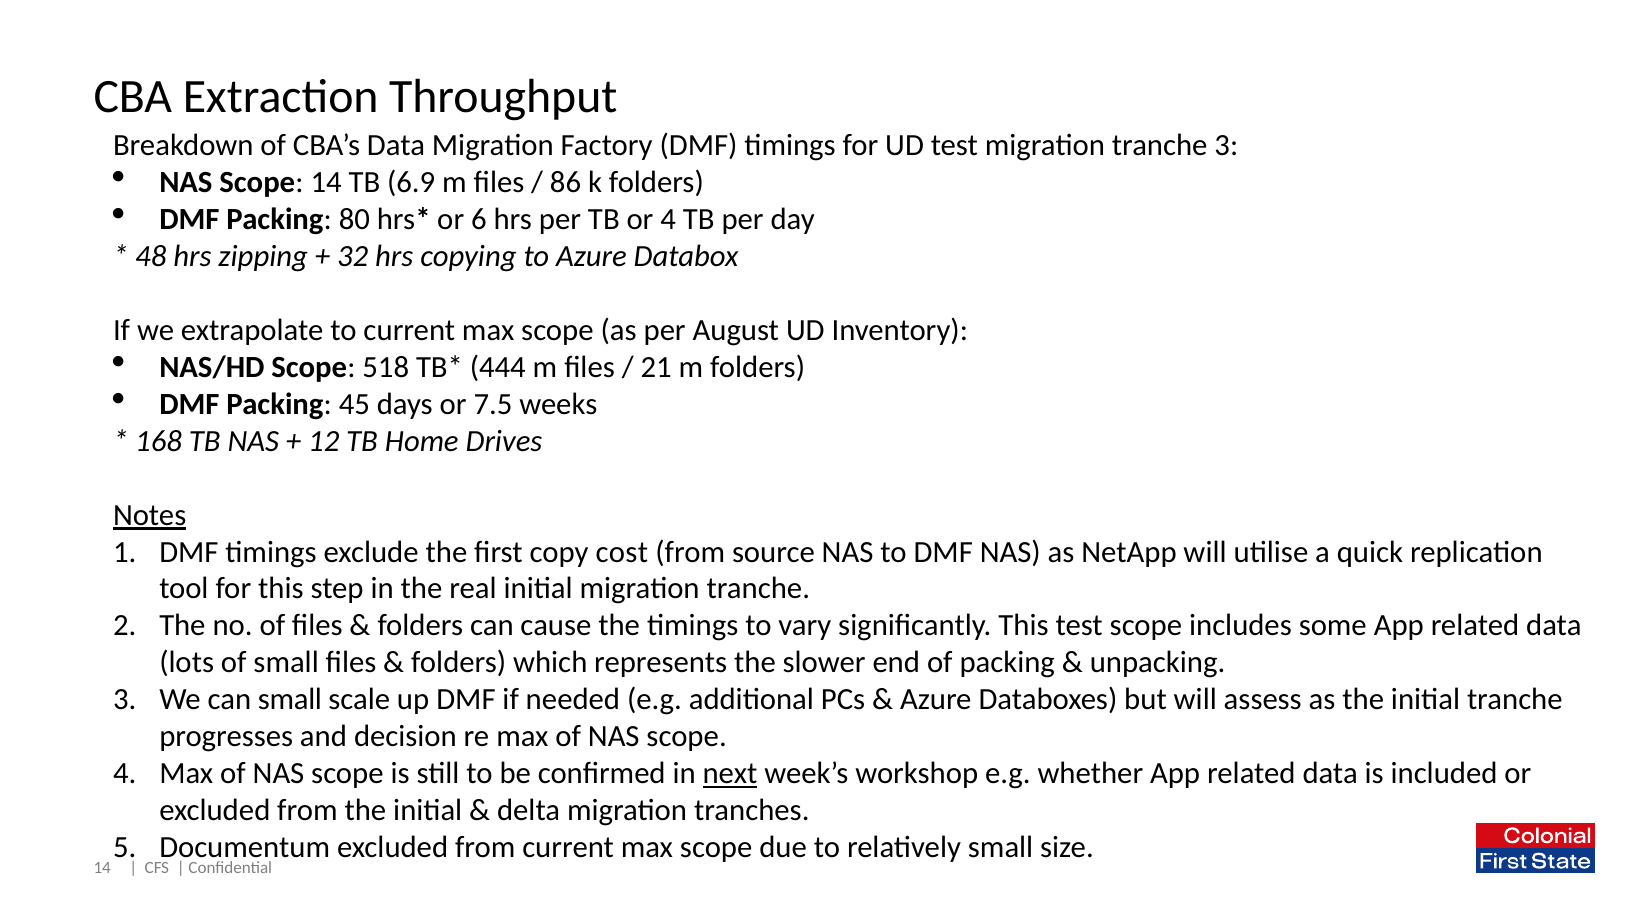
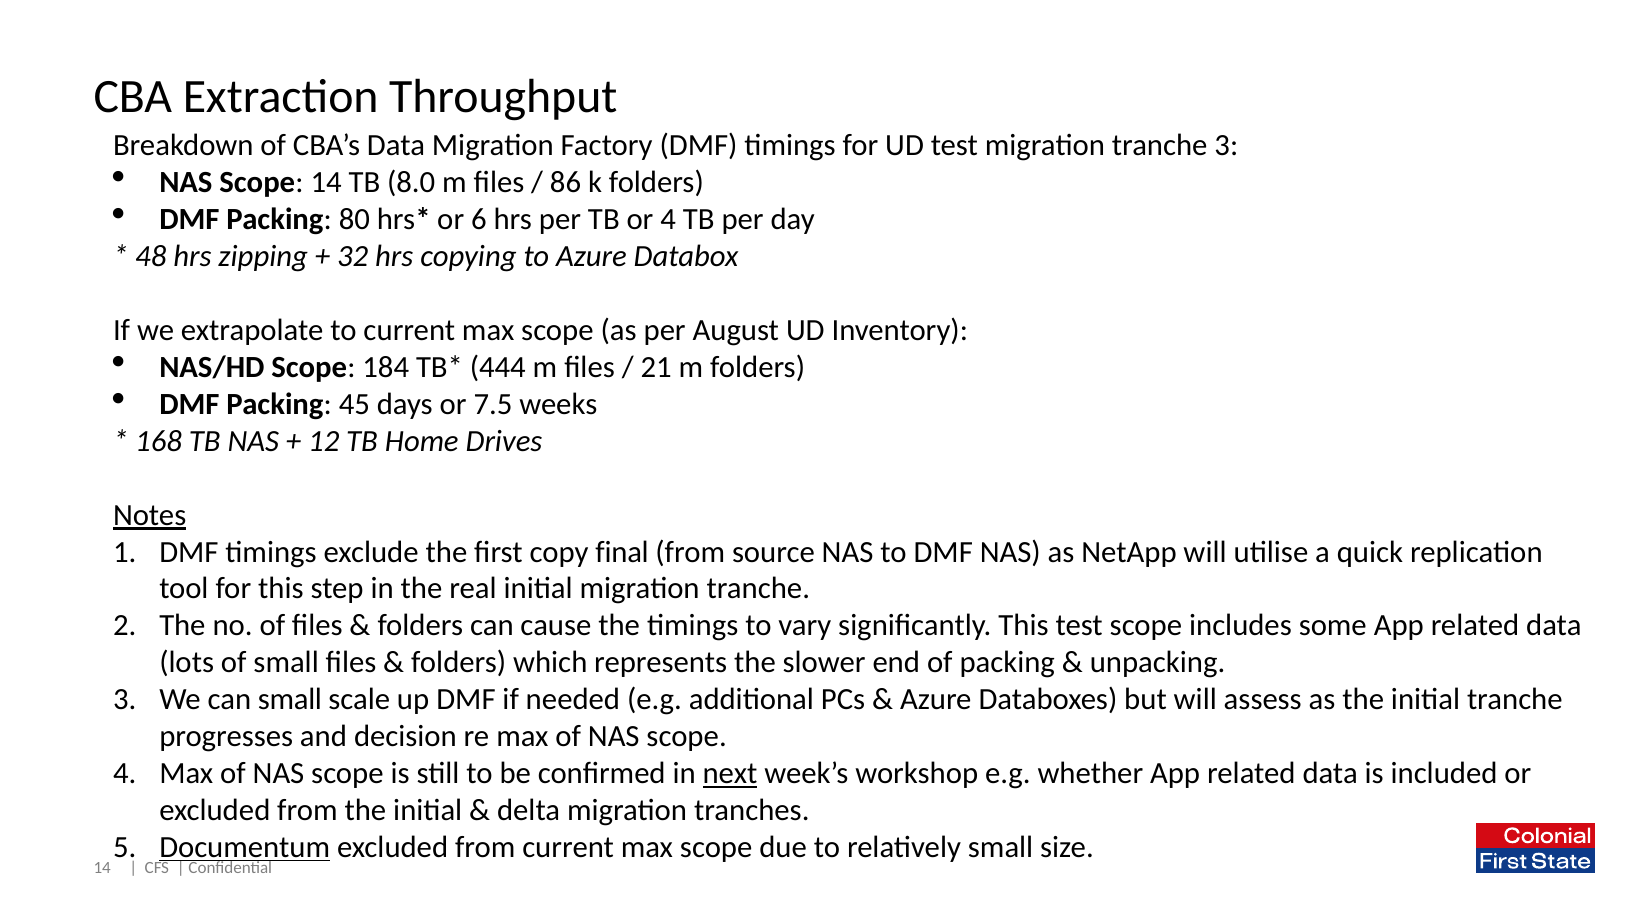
6.9: 6.9 -> 8.0 (411, 183)
518: 518 -> 184 (386, 367)
cost: cost -> final (622, 552)
Documentum underline: none -> present (245, 847)
